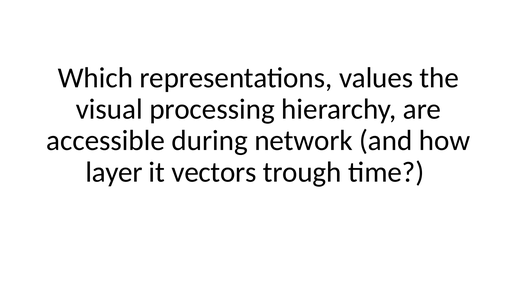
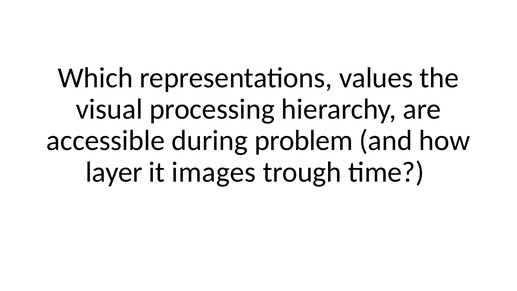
network: network -> problem (304, 141)
vectors: vectors -> images (214, 172)
